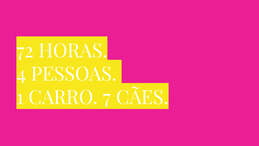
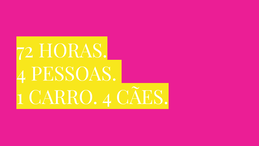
CARRO 7: 7 -> 4 (107, 98)
